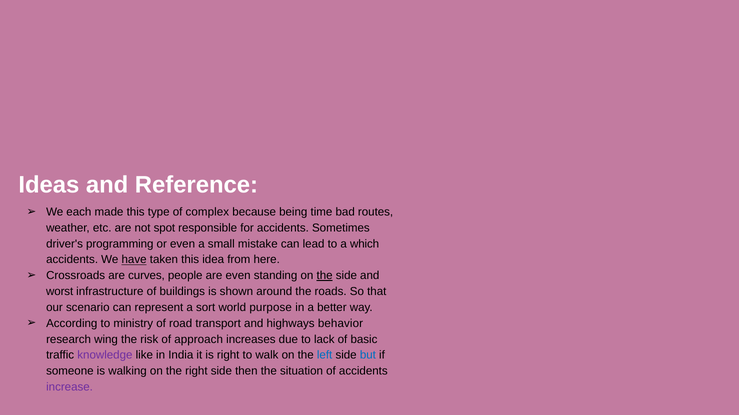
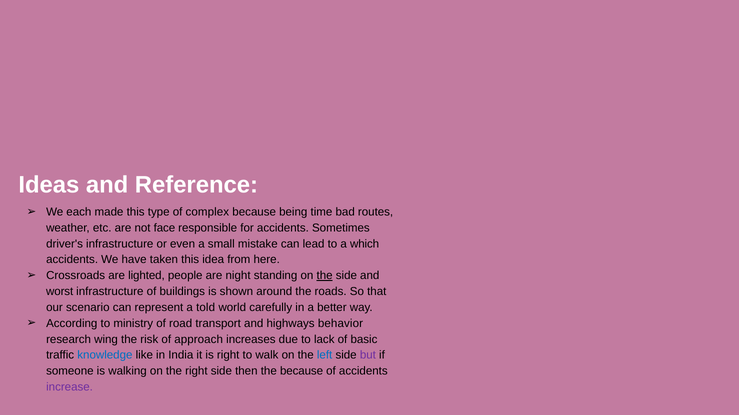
spot: spot -> face (164, 228)
driver's programming: programming -> infrastructure (120, 244)
have underline: present -> none (134, 260)
curves: curves -> lighted (146, 276)
are even: even -> night (238, 276)
sort: sort -> told (206, 308)
purpose: purpose -> carefully (271, 308)
knowledge colour: purple -> blue (105, 356)
but colour: blue -> purple (368, 356)
the situation: situation -> because (302, 372)
